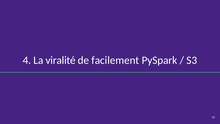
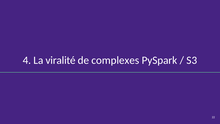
facilement: facilement -> complexes (115, 60)
